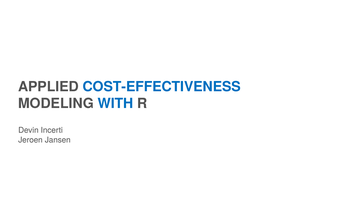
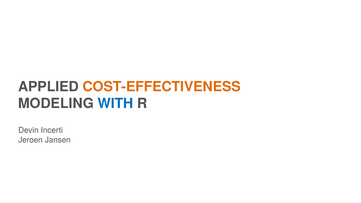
COST-EFFECTIVENESS colour: blue -> orange (162, 87)
